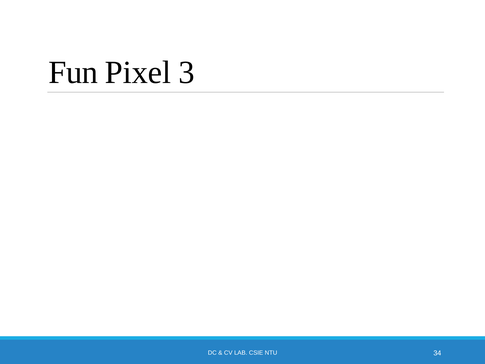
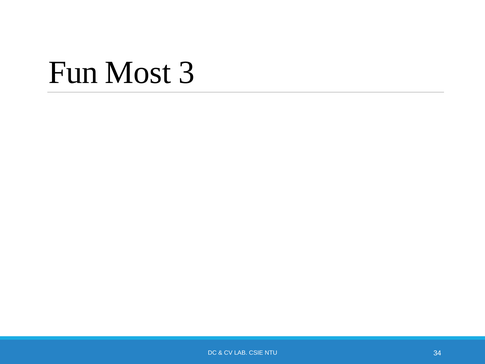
Pixel: Pixel -> Most (138, 72)
